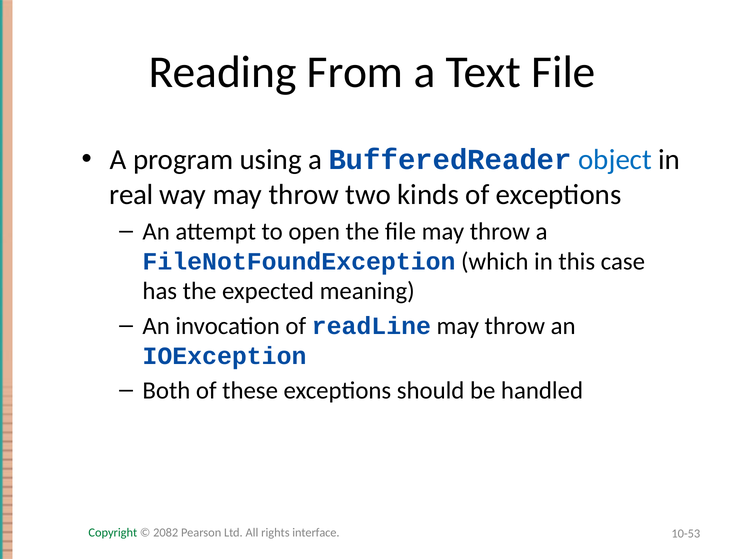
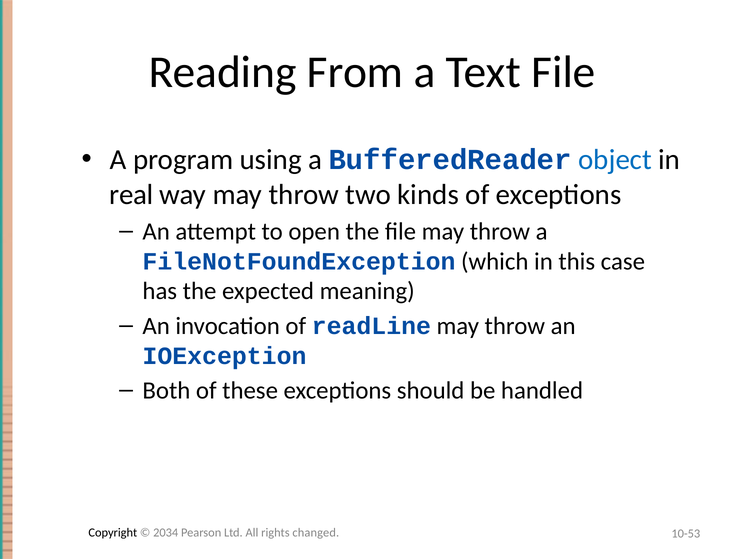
Copyright colour: green -> black (113, 532)
2082: 2082 -> 2034 (166, 532)
interface: interface -> changed (316, 532)
